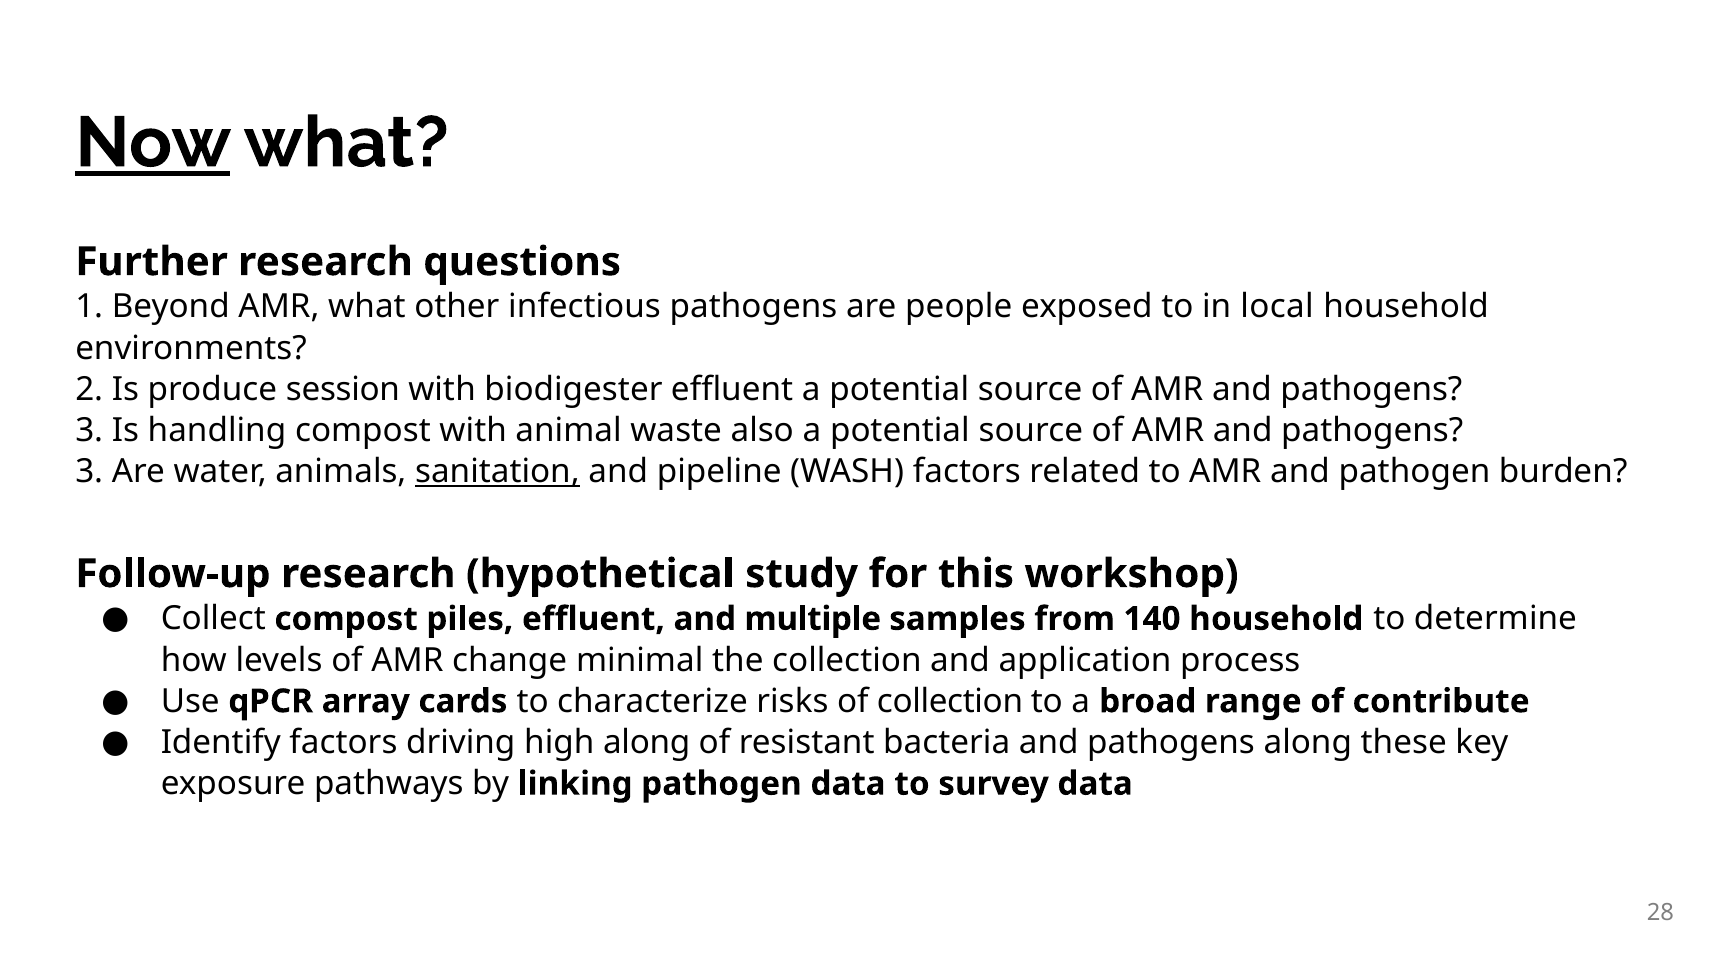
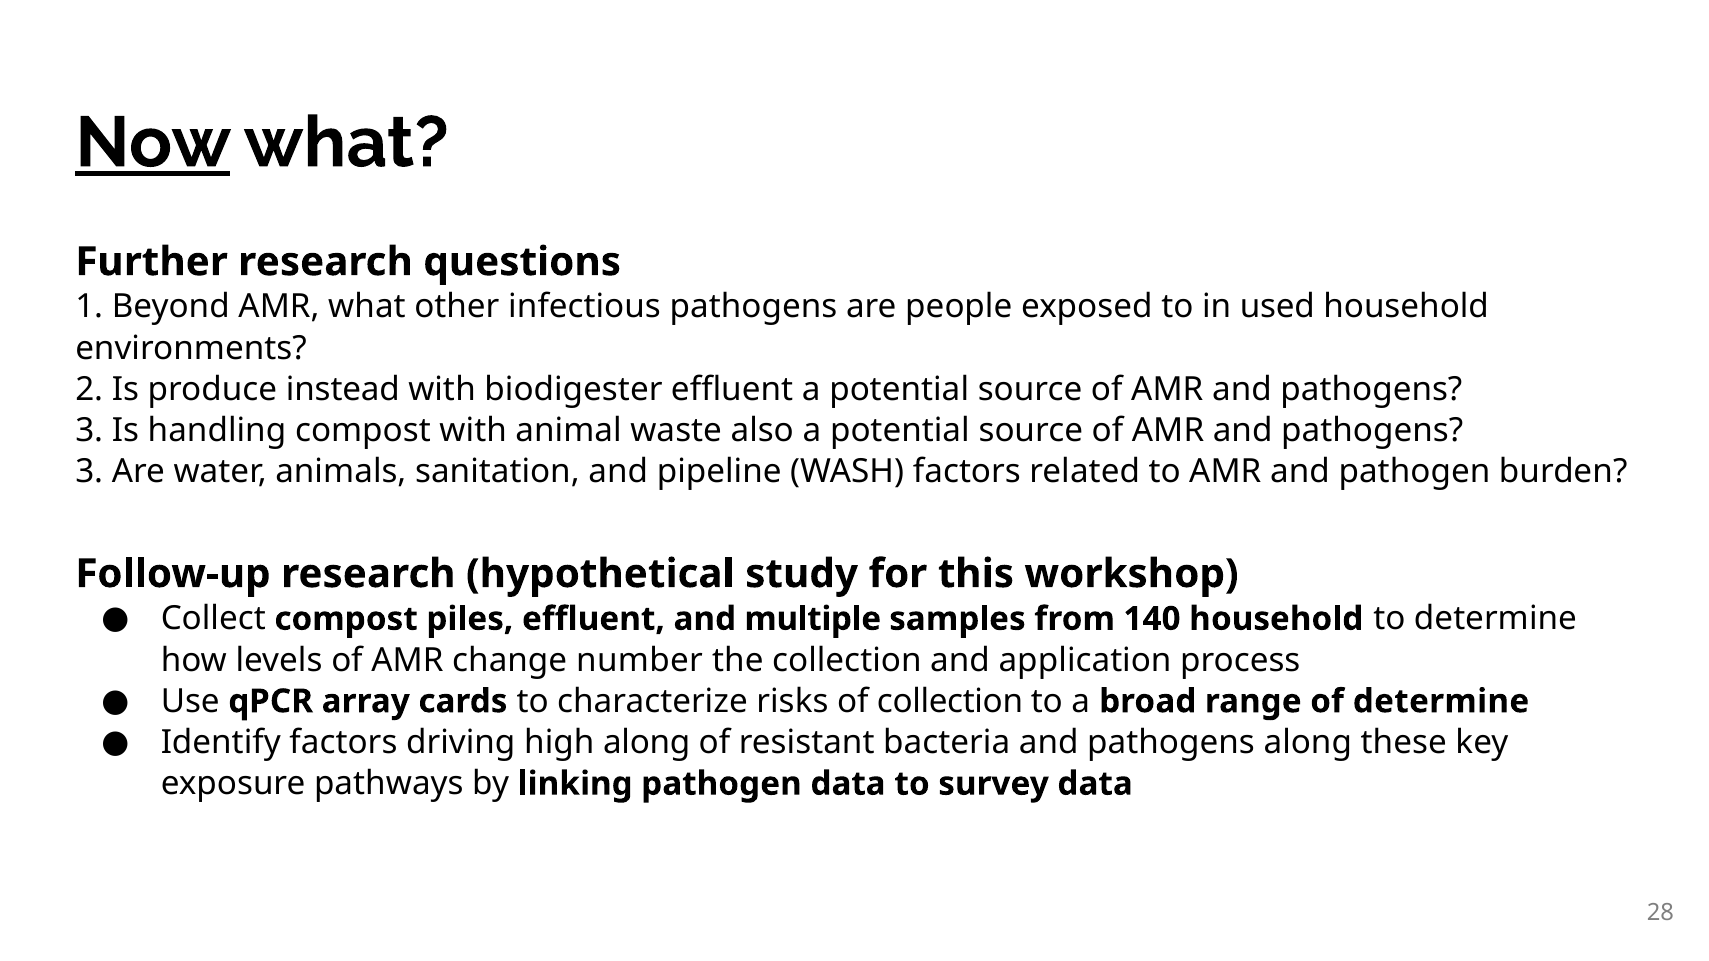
local: local -> used (1277, 307)
session: session -> instead (343, 390)
sanitation underline: present -> none (497, 472)
minimal: minimal -> number (640, 660)
of contribute: contribute -> determine (1441, 702)
